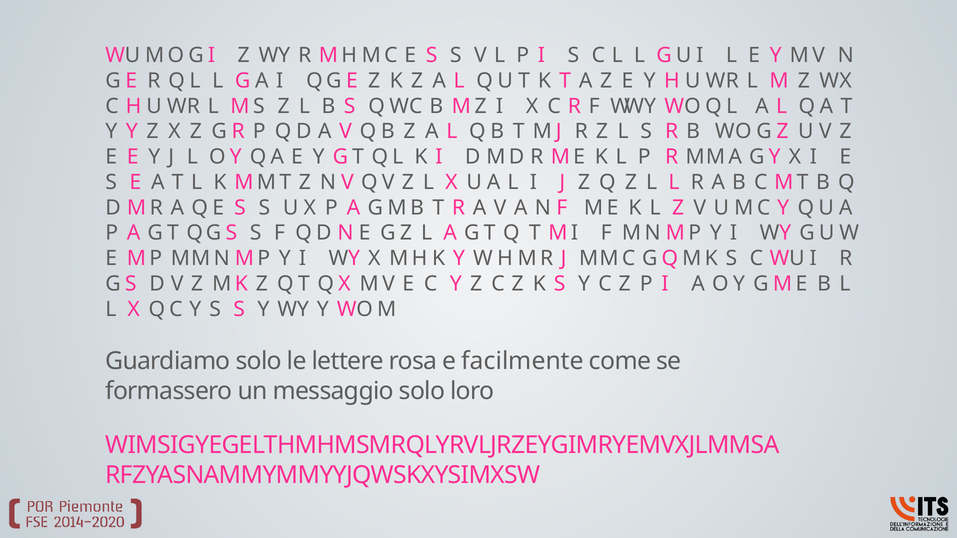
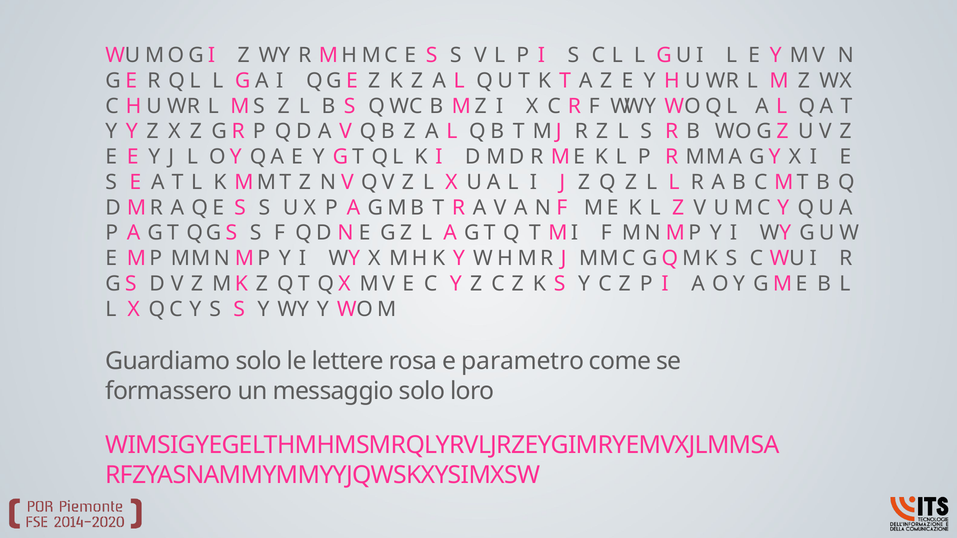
facilmente: facilmente -> parametro (523, 361)
